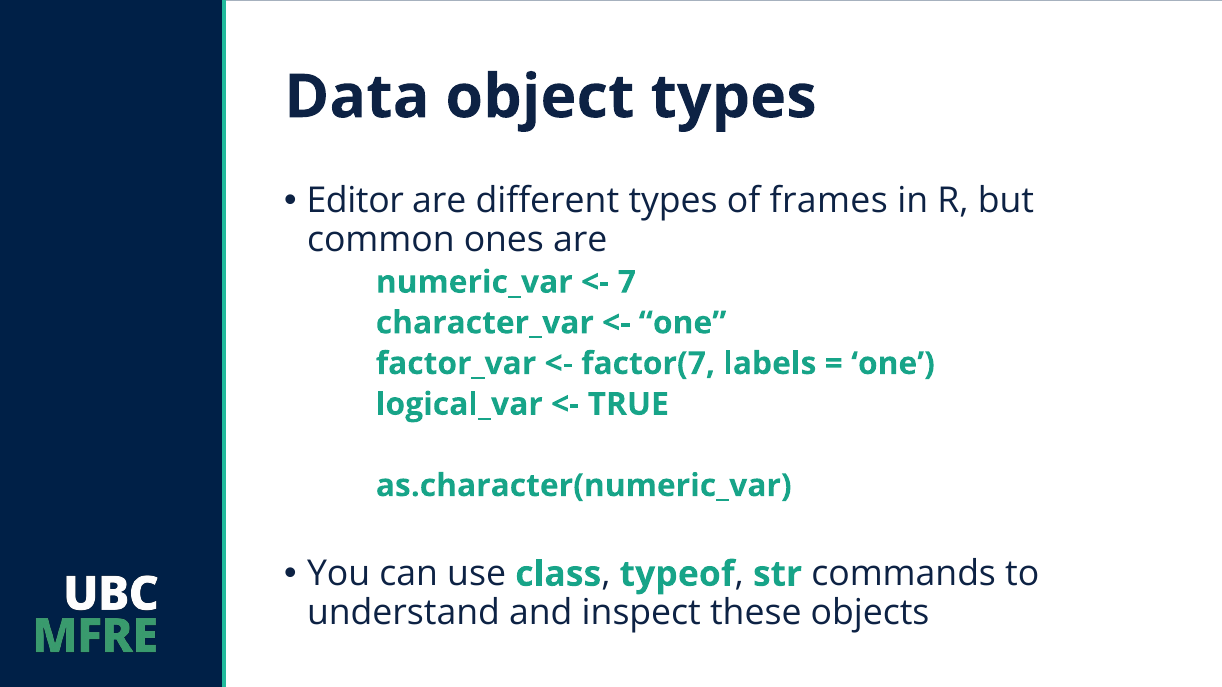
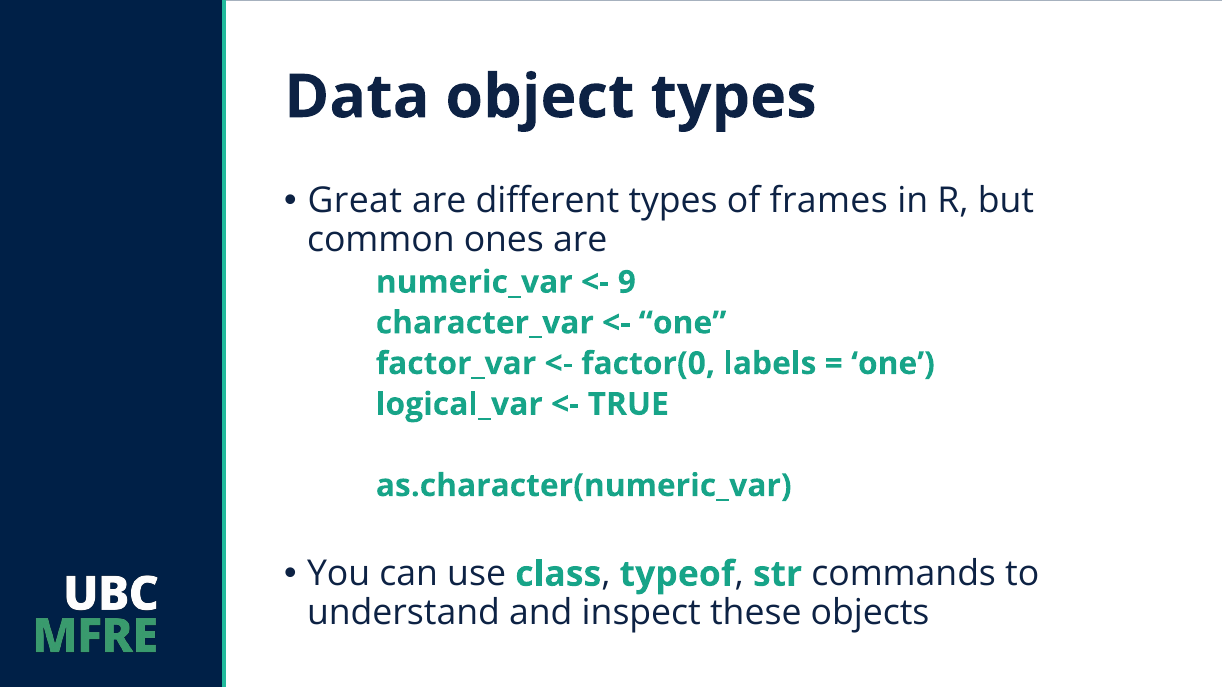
Editor: Editor -> Great (355, 201)
7: 7 -> 9 (627, 282)
factor(7: factor(7 -> factor(0 (648, 364)
